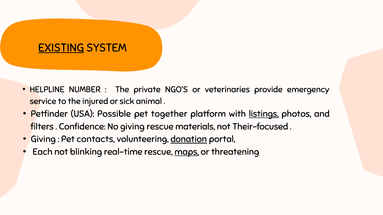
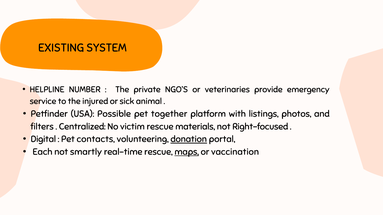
EXISTING underline: present -> none (61, 48)
listings underline: present -> none (264, 114)
Confidence: Confidence -> Centralized (82, 127)
No giving: giving -> victim (132, 127)
Their-focused: Their-focused -> Right-focused (260, 127)
Giving: Giving -> Digital (43, 140)
blinking: blinking -> smartly (86, 152)
threatening: threatening -> vaccination (235, 152)
